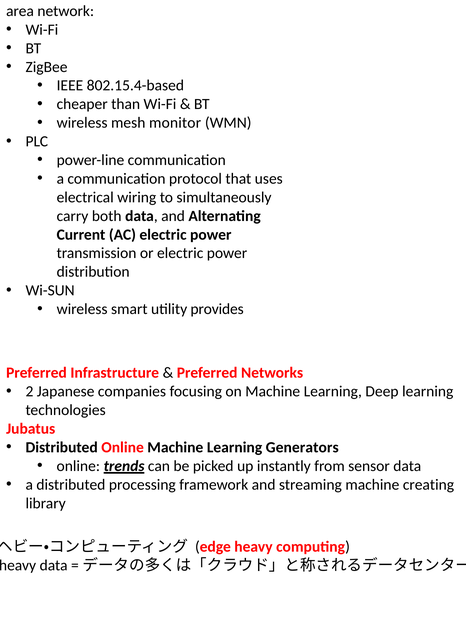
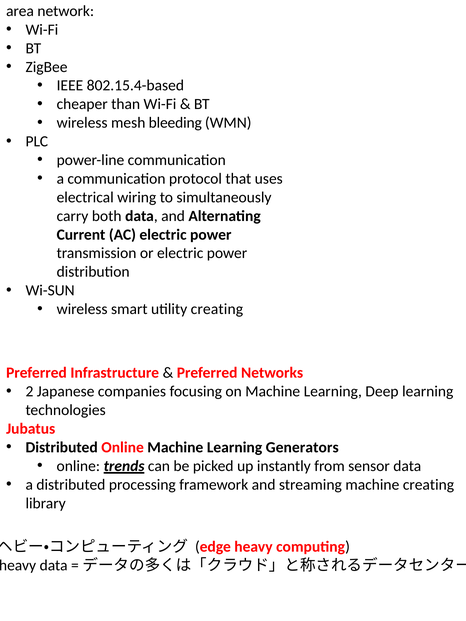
monitor: monitor -> bleeding (175, 123)
utility provides: provides -> creating (217, 309)
